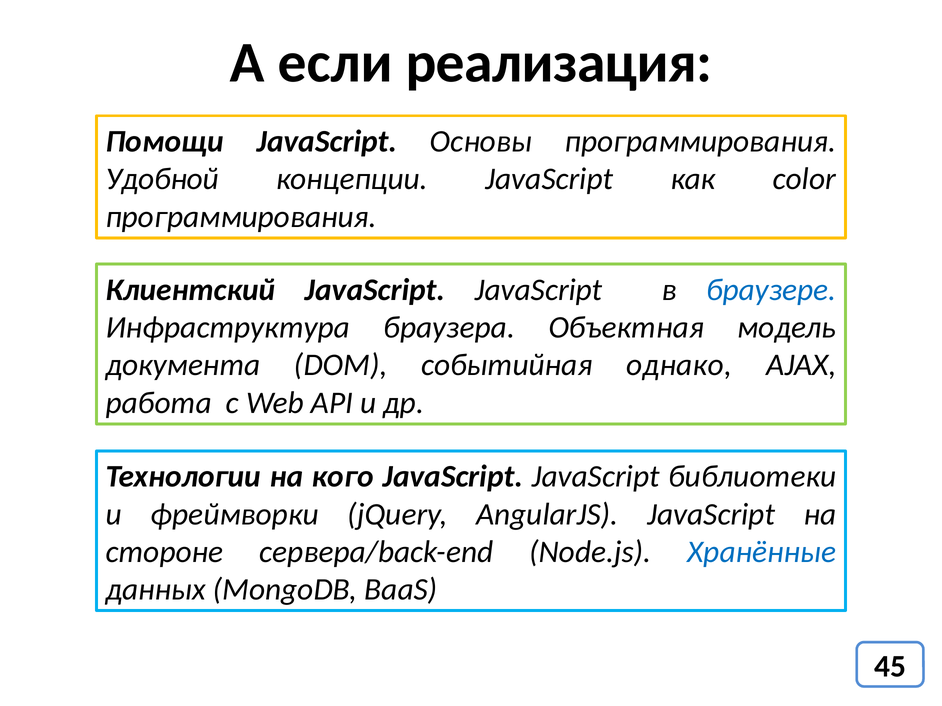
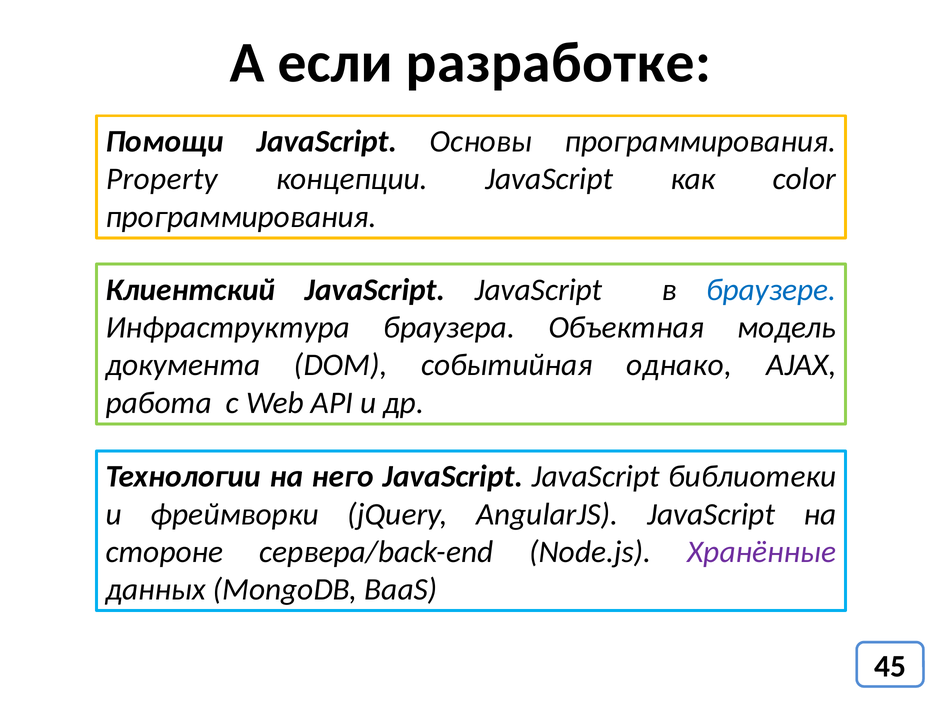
реализация: реализация -> разработке (558, 63)
Удобной: Удобной -> Property (162, 179)
кого: кого -> него (343, 477)
Хранённые colour: blue -> purple (762, 552)
